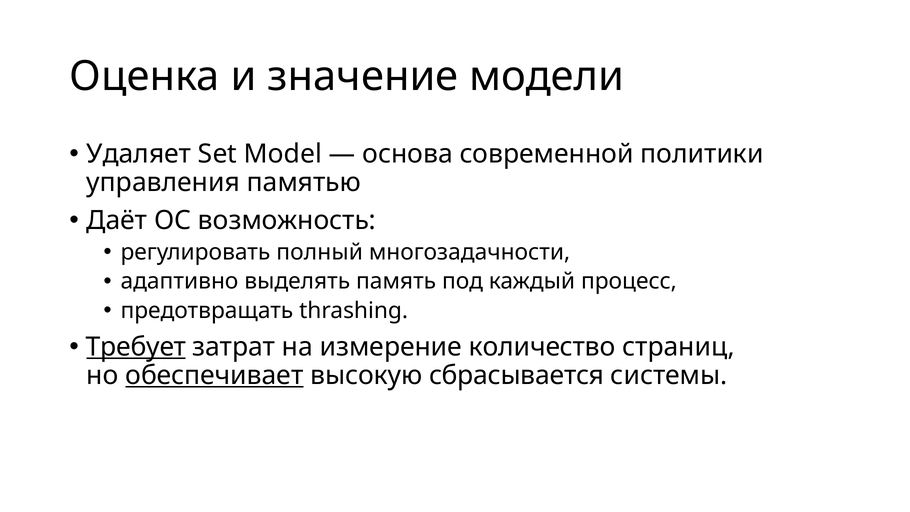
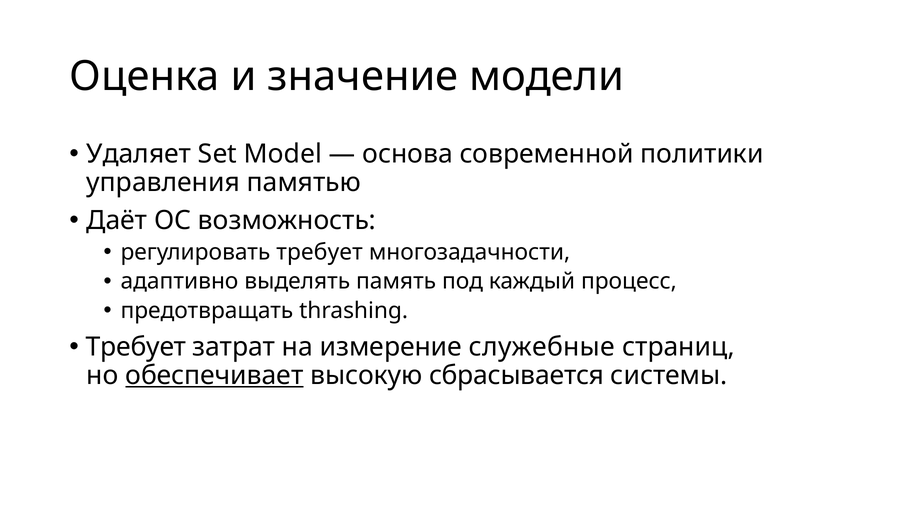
регулировать полный: полный -> требует (320, 252)
Требует underline: present -> none (136, 347)
количество: количество -> служебные (542, 347)
